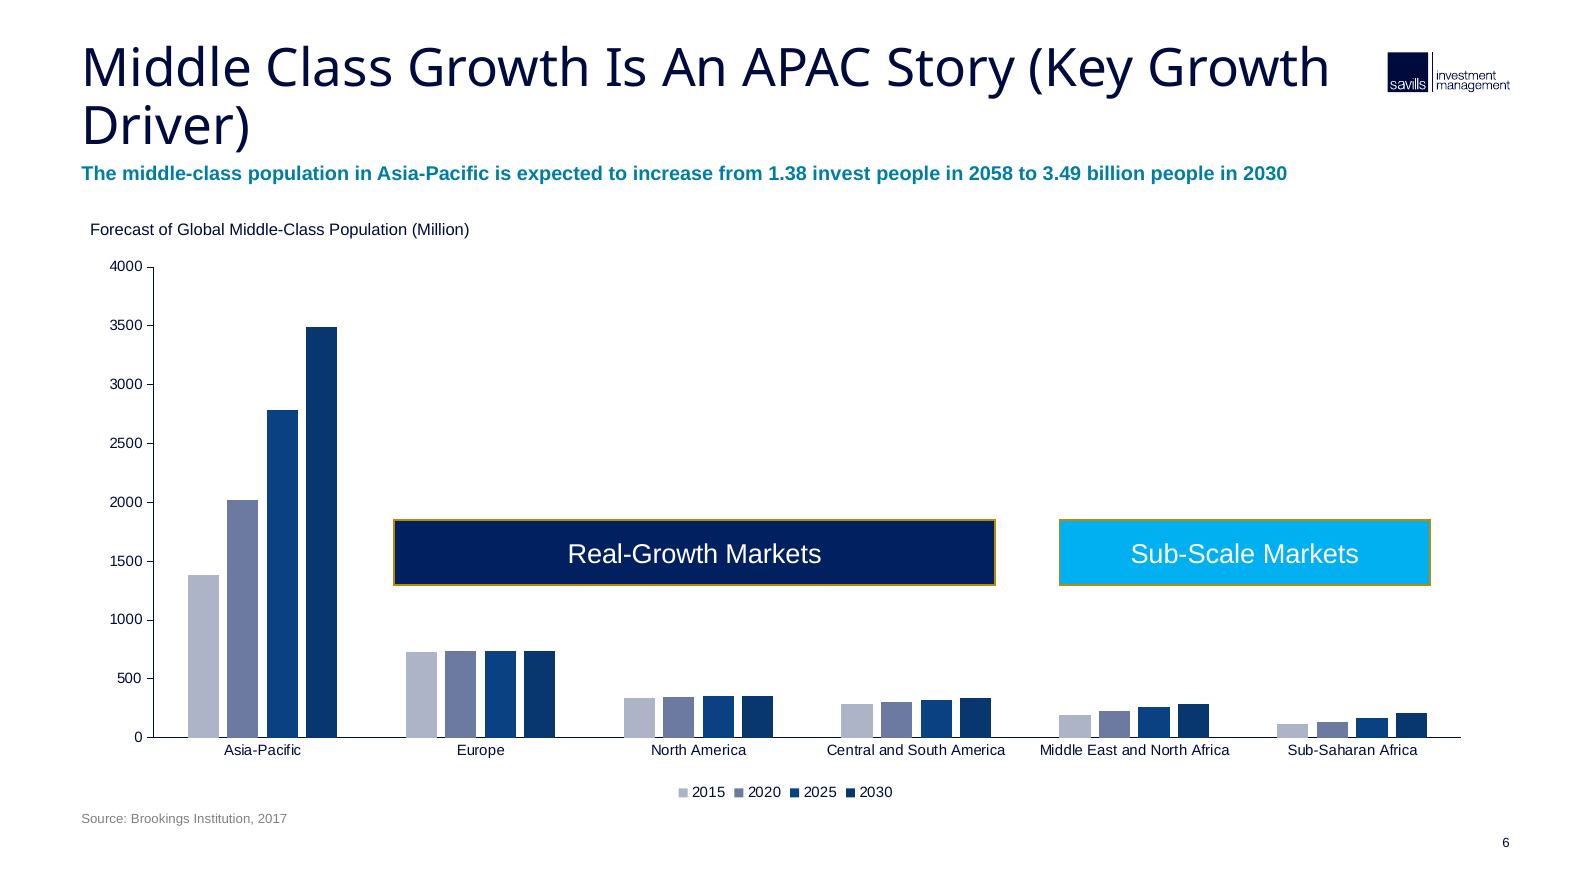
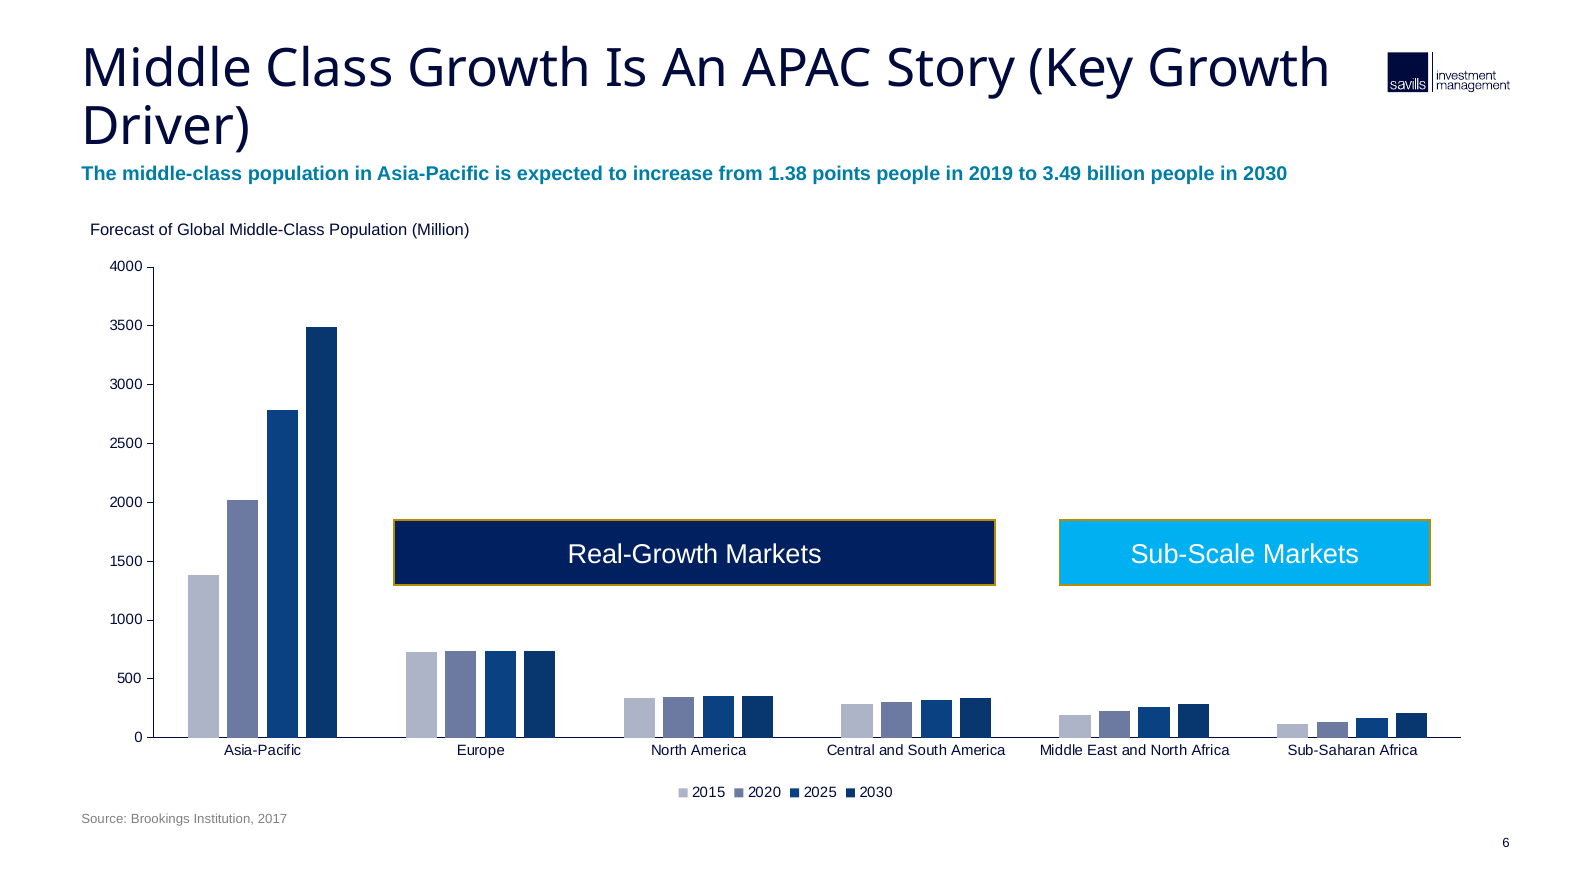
invest: invest -> points (842, 174)
2058: 2058 -> 2019 (991, 174)
